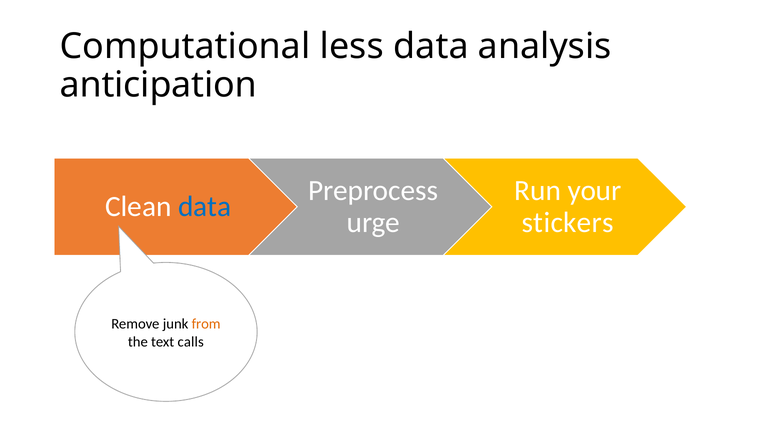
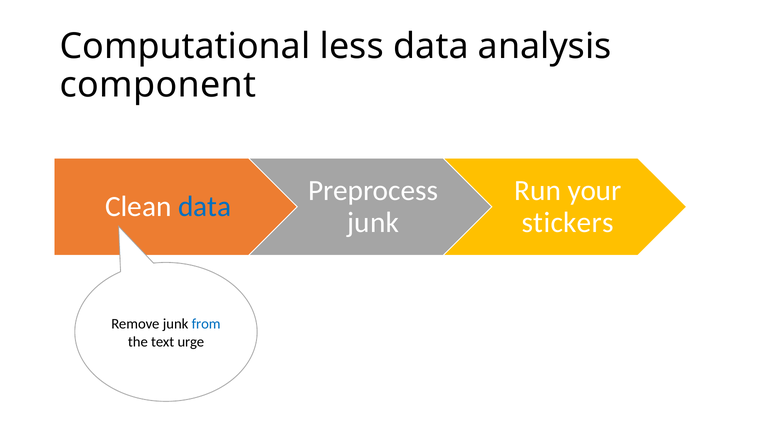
anticipation: anticipation -> component (158, 85)
urge: urge -> junk (373, 223)
from colour: orange -> blue (206, 324)
calls: calls -> urge (191, 342)
